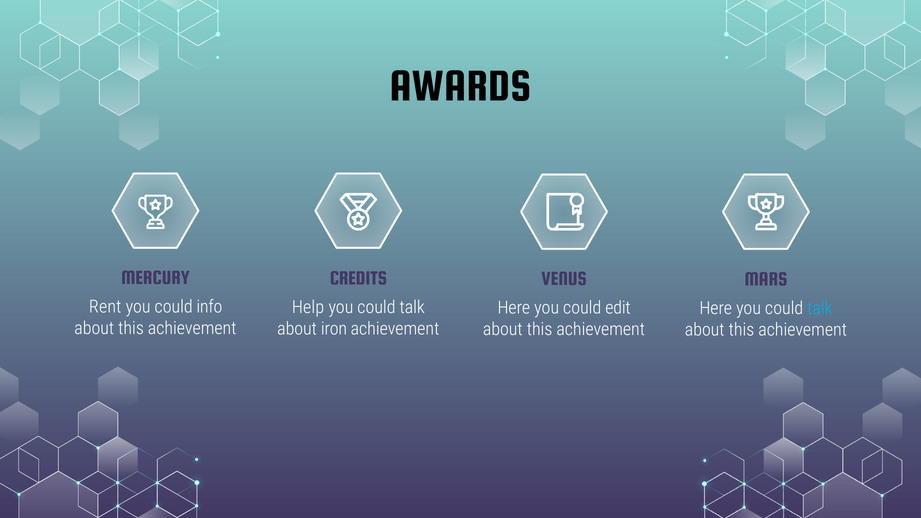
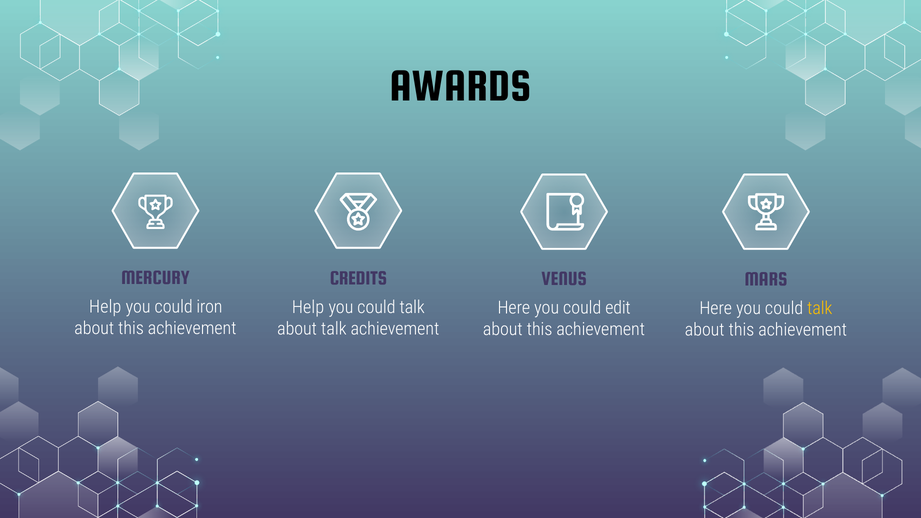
Rent: Rent -> Help (105, 307)
info: info -> iron (209, 307)
talk colour: light blue -> yellow (820, 309)
about iron: iron -> talk (334, 329)
